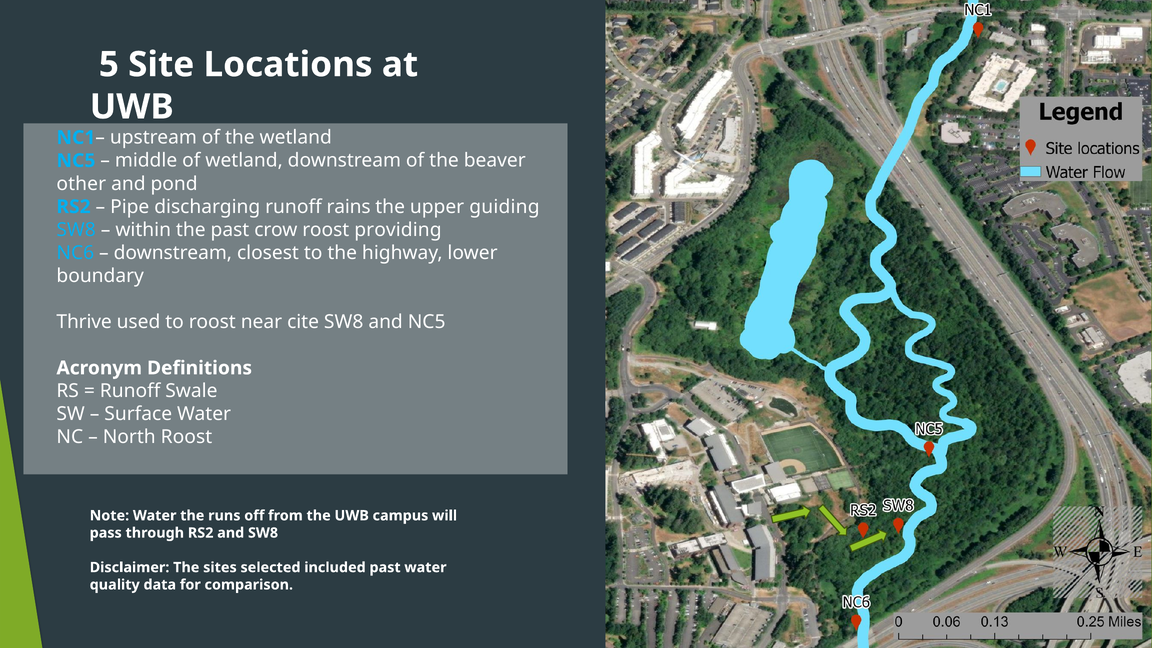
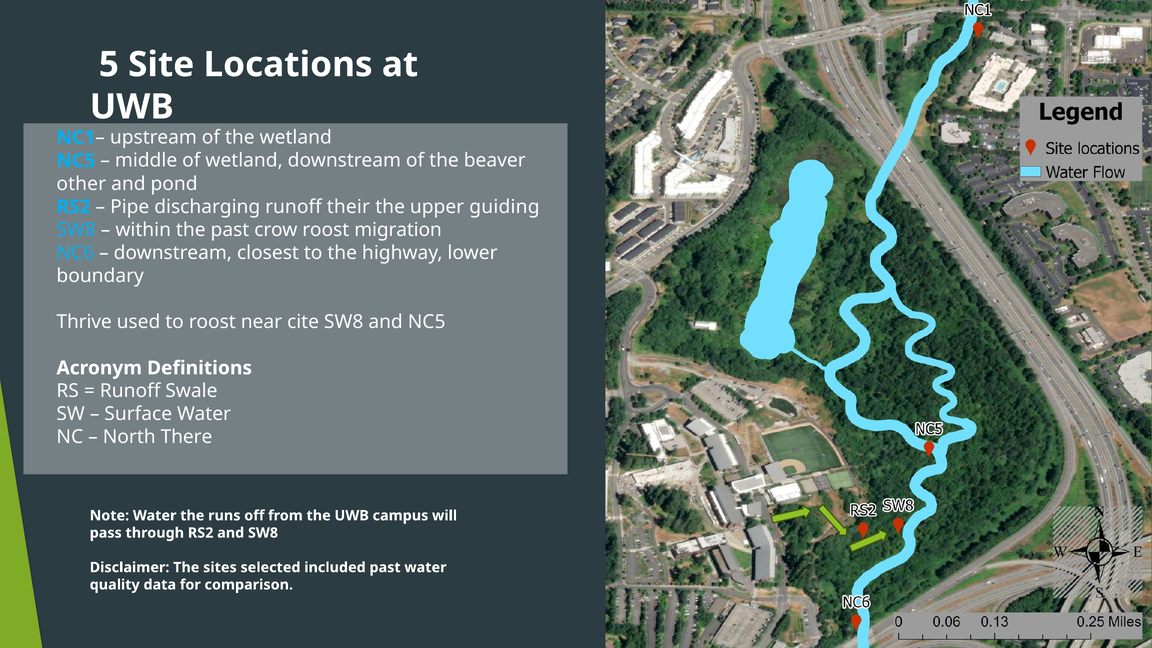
rains: rains -> their (348, 207)
providing: providing -> migration (398, 230)
North Roost: Roost -> There (187, 437)
